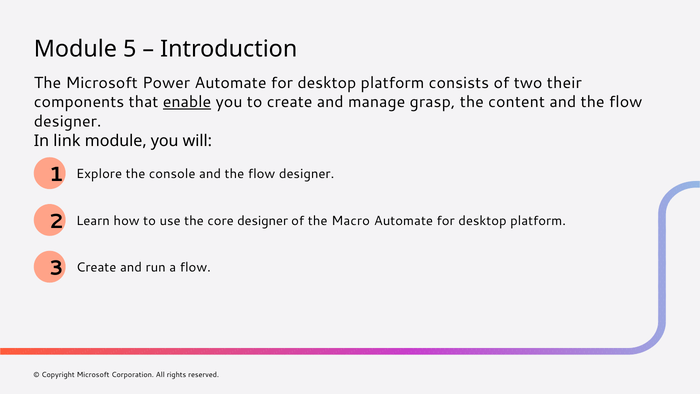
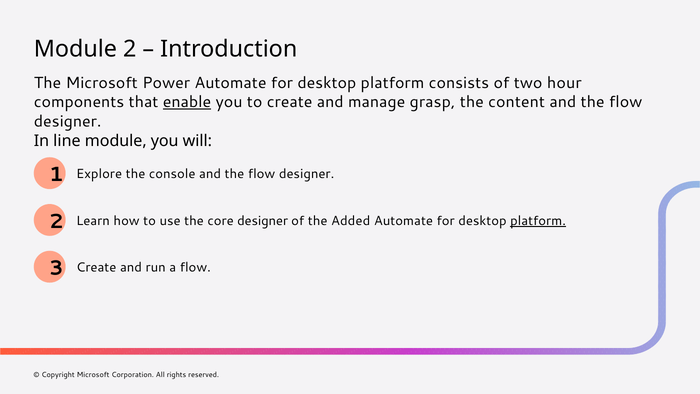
Module 5: 5 -> 2 (130, 49)
their: their -> hour (564, 83)
link: link -> line (67, 141)
Macro: Macro -> Added (351, 221)
platform underline: none -> present (538, 221)
